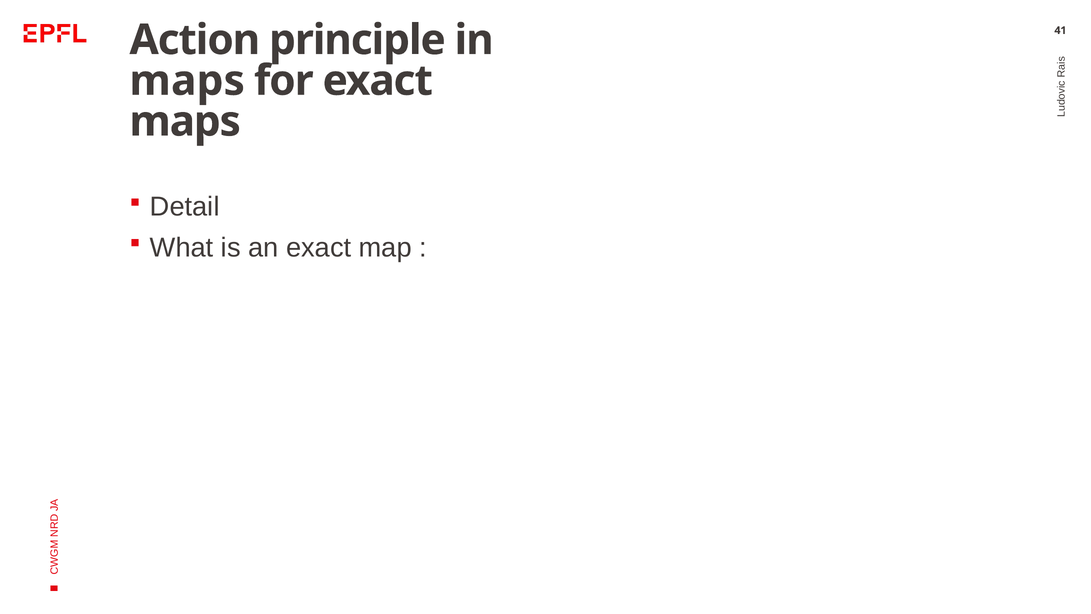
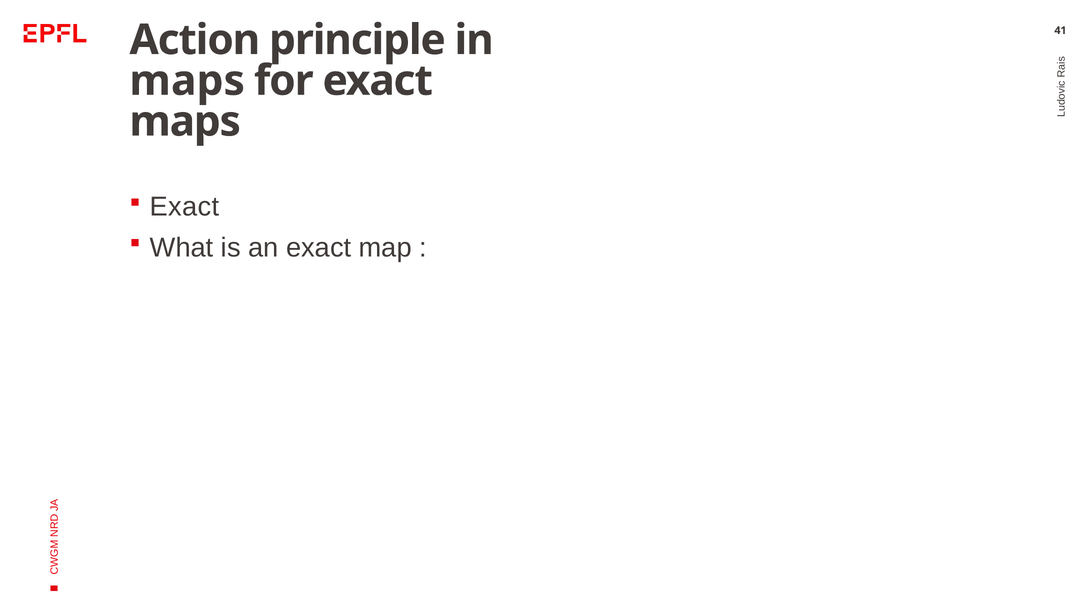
Detail: Detail -> Exact (185, 207)
